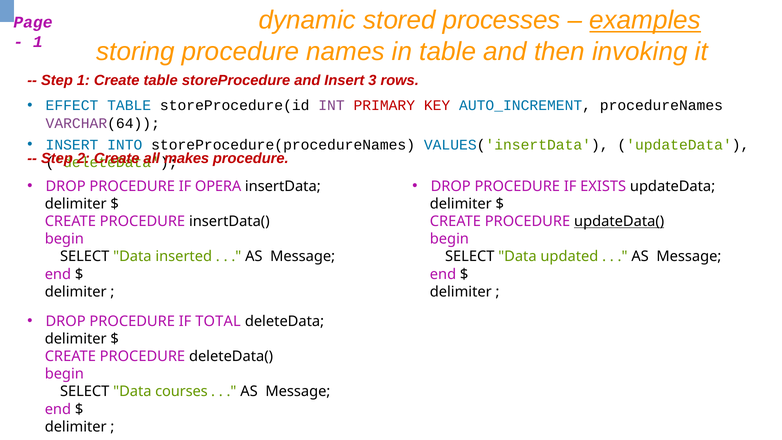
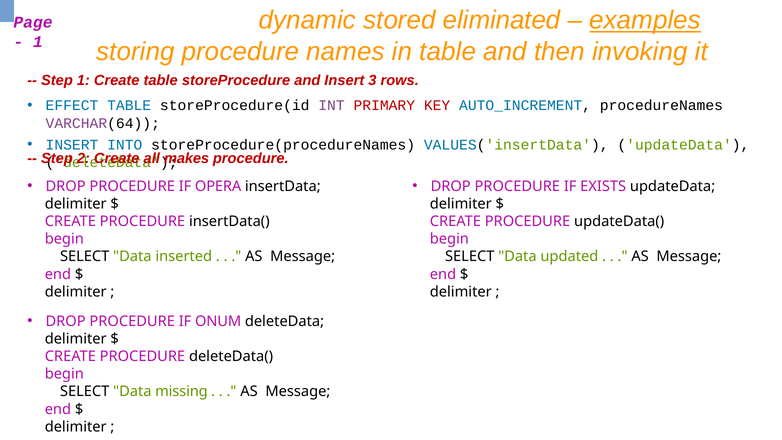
processes: processes -> eliminated (502, 20)
updateData( underline: present -> none (619, 221)
TOTAL: TOTAL -> ONUM (218, 321)
courses: courses -> missing (181, 391)
